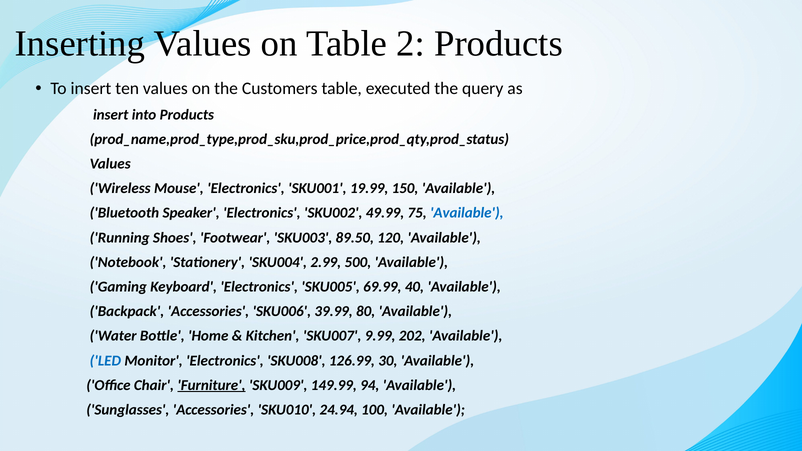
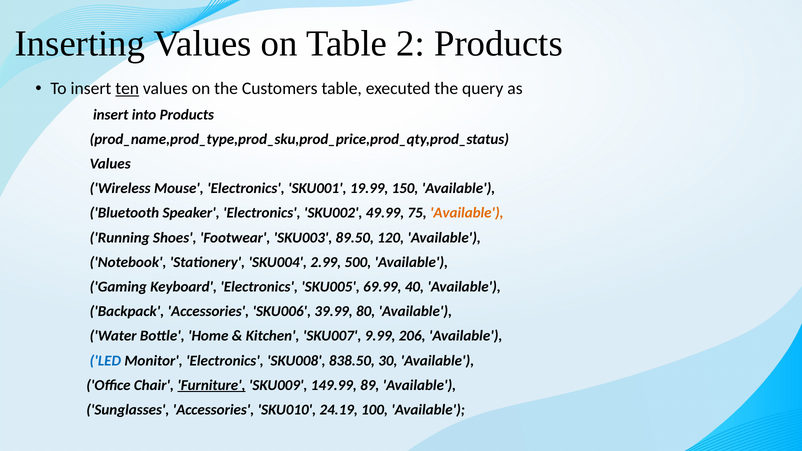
ten underline: none -> present (127, 89)
Available colour: blue -> orange (467, 213)
202: 202 -> 206 (412, 336)
126.99: 126.99 -> 838.50 (352, 361)
94: 94 -> 89 (370, 385)
24.94: 24.94 -> 24.19 (339, 410)
